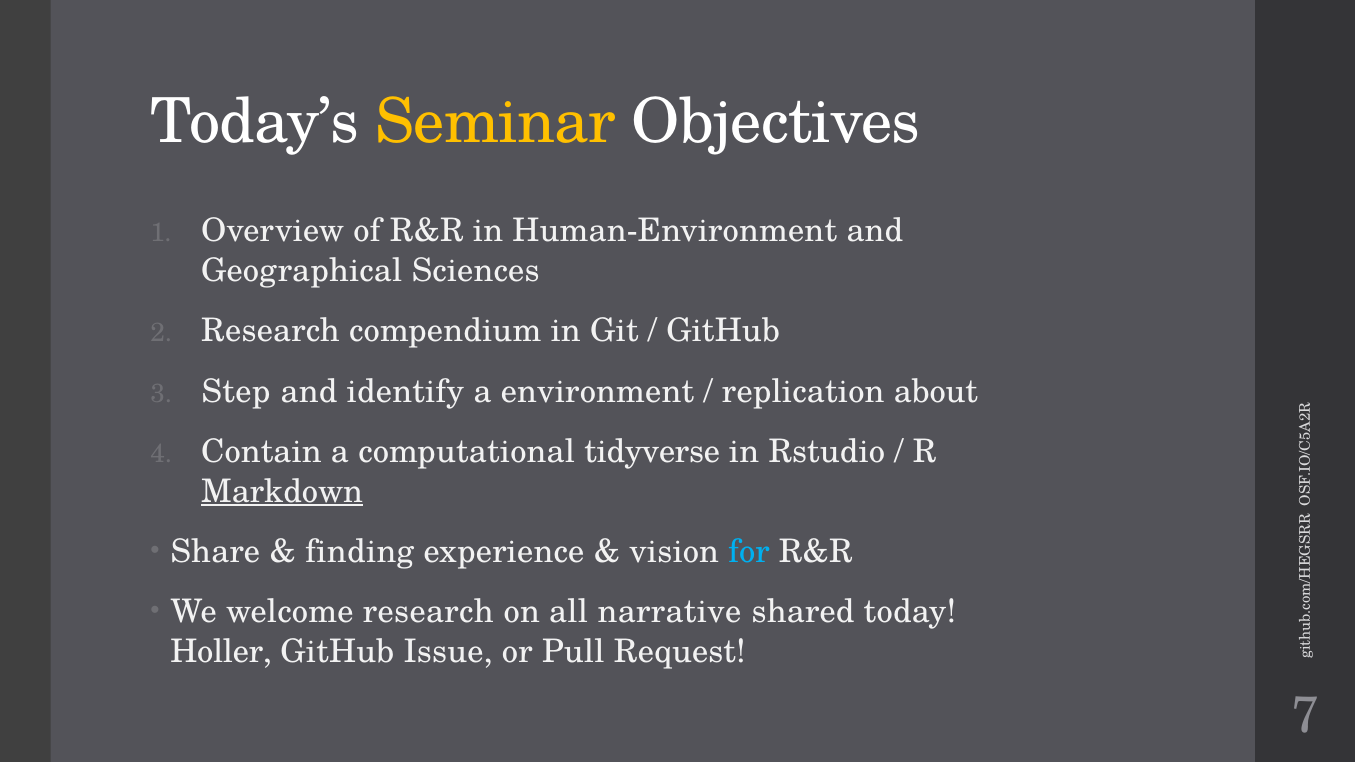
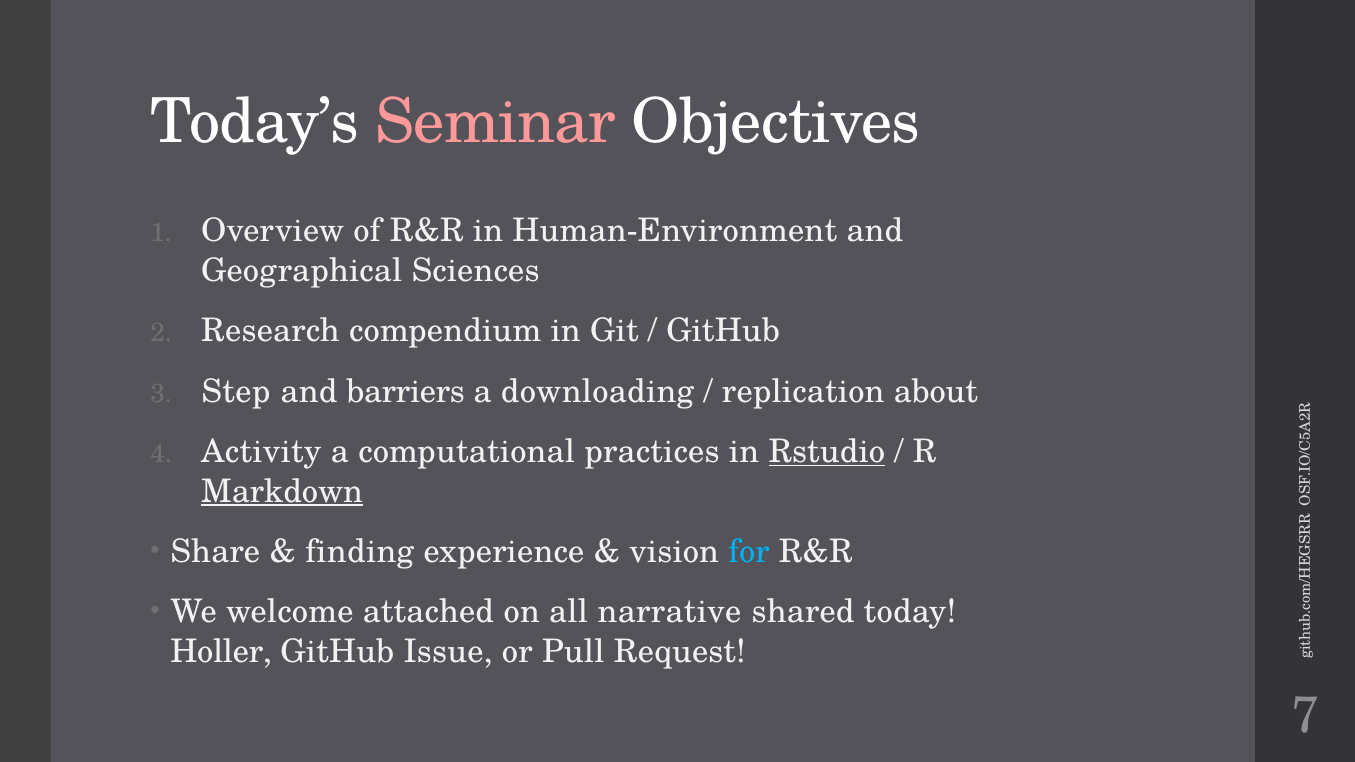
Seminar colour: yellow -> pink (496, 122)
identify: identify -> barriers (406, 391)
environment: environment -> downloading (597, 391)
Contain: Contain -> Activity (261, 452)
tidyverse: tidyverse -> practices (652, 452)
Rstudio underline: none -> present (827, 452)
welcome research: research -> attached (428, 612)
